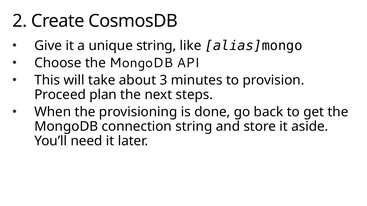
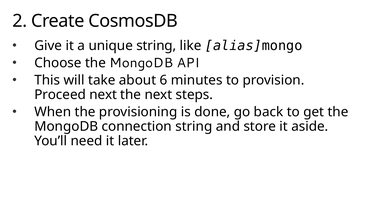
3: 3 -> 6 (164, 80)
Proceed plan: plan -> next (103, 95)
